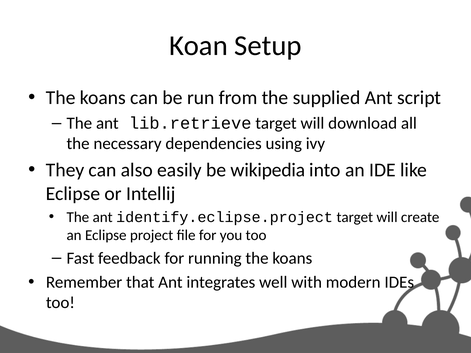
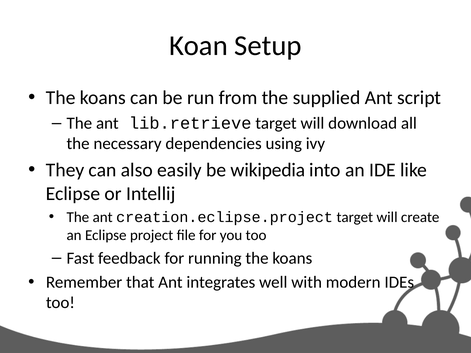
identify.eclipse.project: identify.eclipse.project -> creation.eclipse.project (225, 217)
